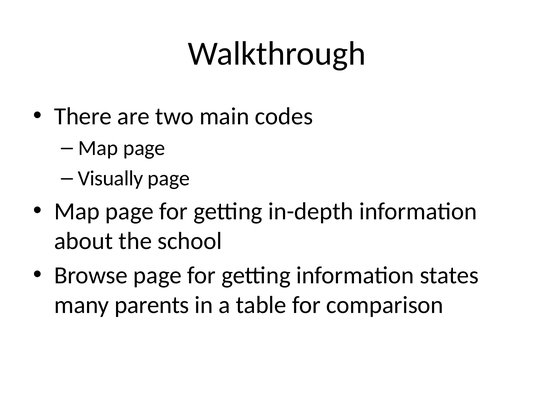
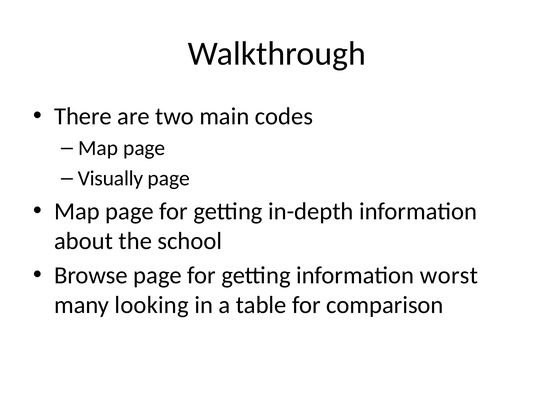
states: states -> worst (449, 275)
parents: parents -> looking (152, 305)
